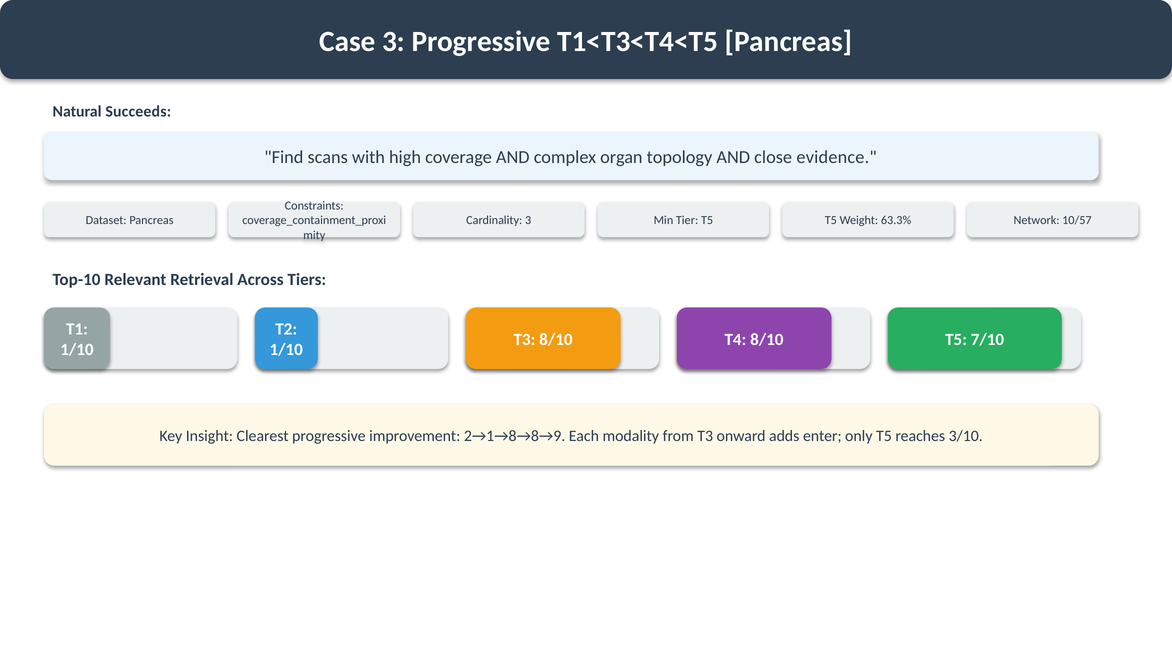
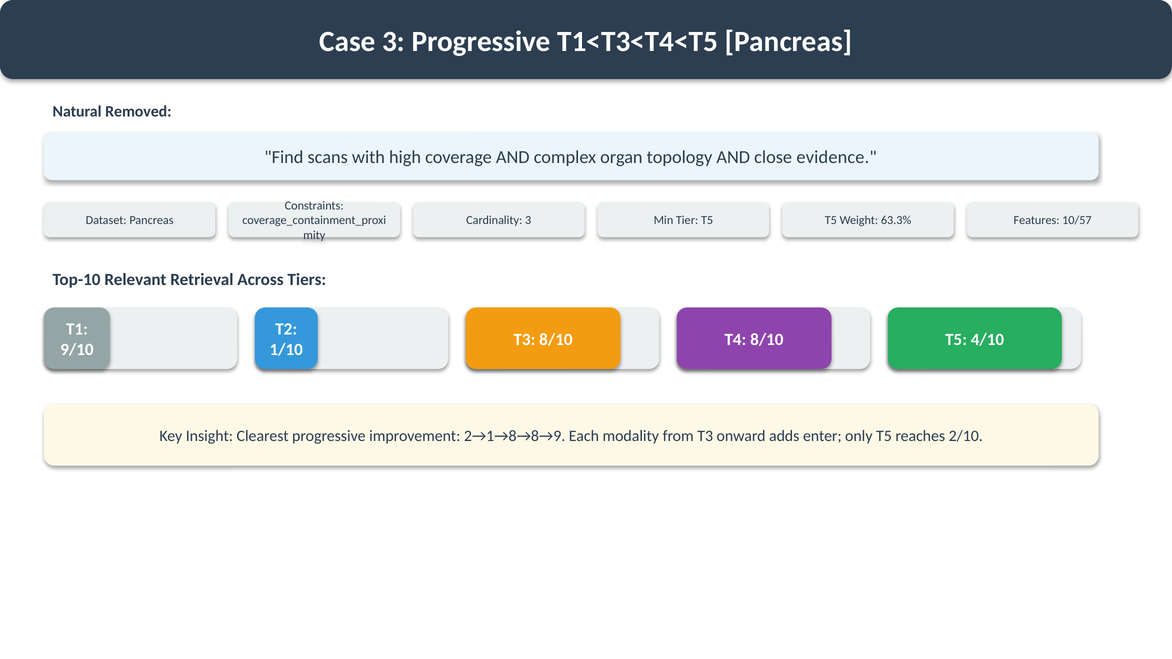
Succeeds: Succeeds -> Removed (138, 112)
Network: Network -> Features (1037, 221)
7/10: 7/10 -> 4/10 (987, 340)
1/10: 1/10 -> 9/10 (77, 350)
3/10: 3/10 -> 2/10 (966, 436)
